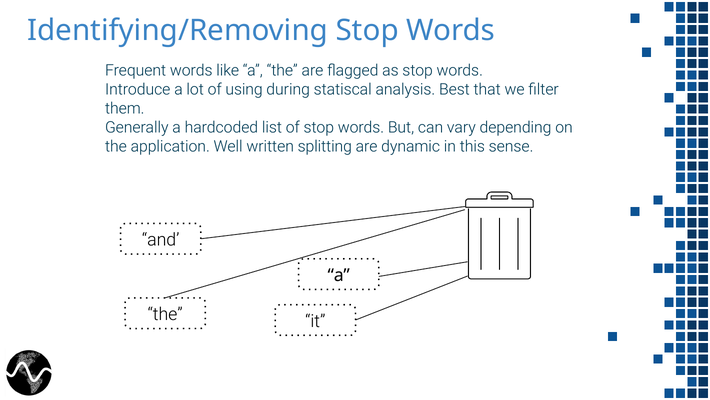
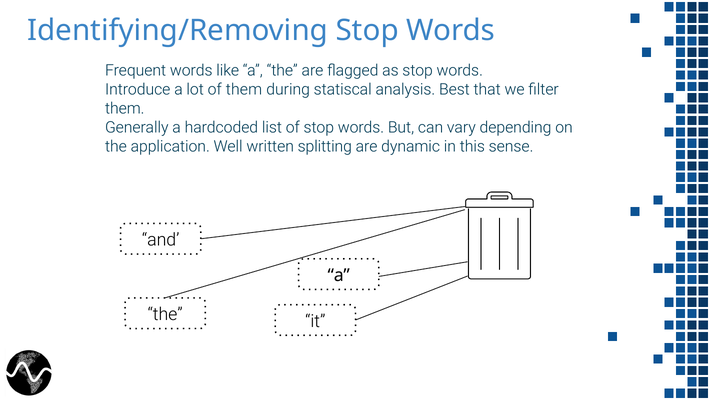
of using: using -> them (244, 90)
